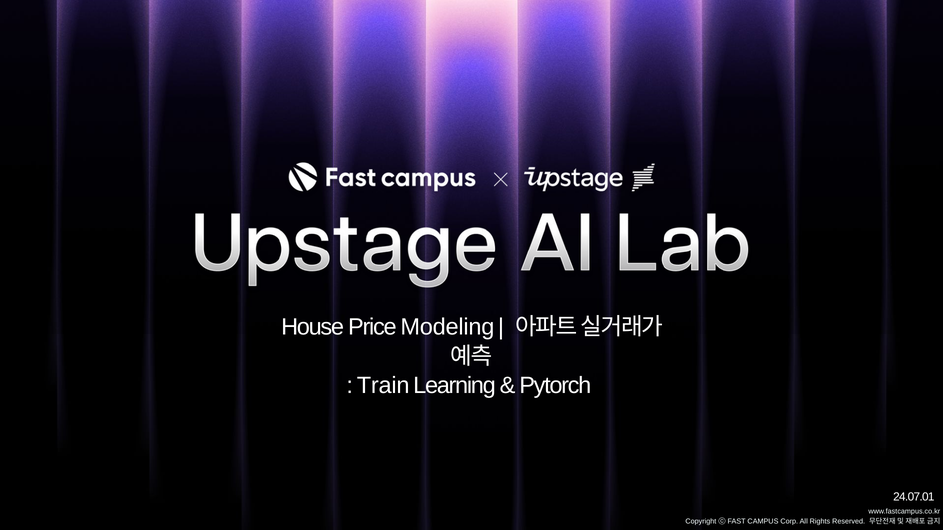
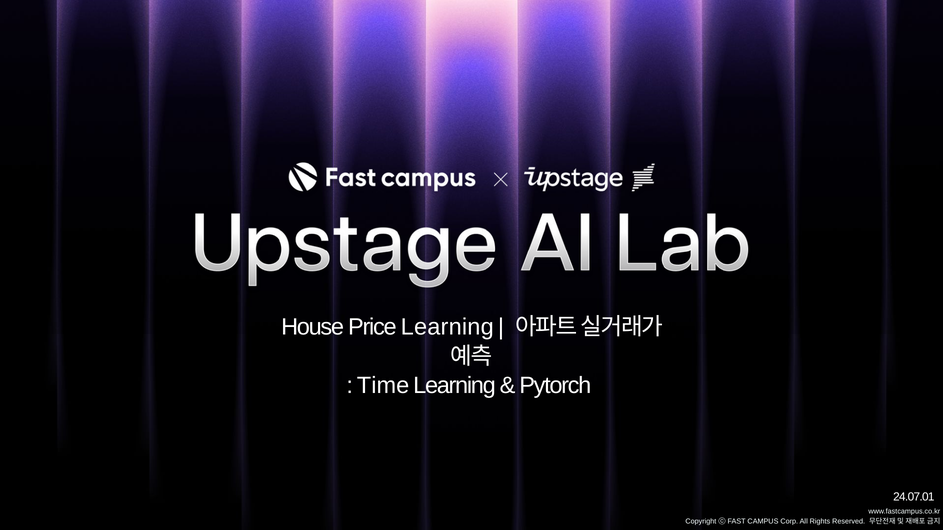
Price Modeling: Modeling -> Learning (447, 327)
Train: Train -> Time (383, 386)
